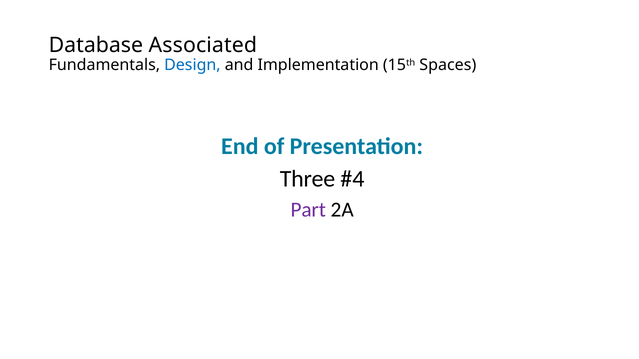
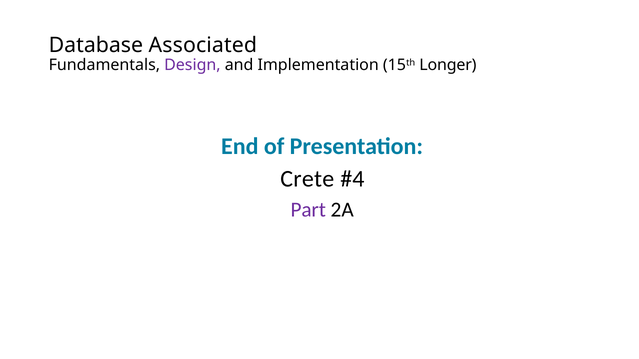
Design colour: blue -> purple (192, 65)
Spaces: Spaces -> Longer (448, 65)
Three: Three -> Crete (307, 179)
